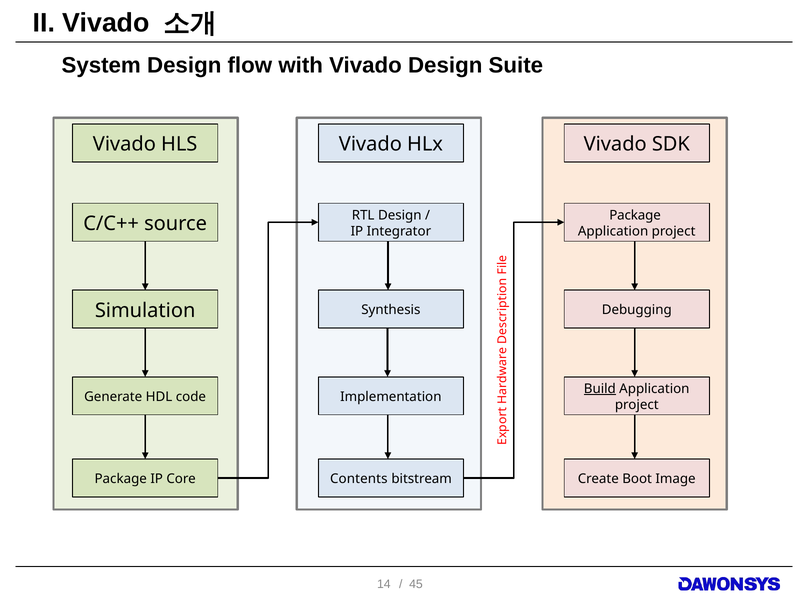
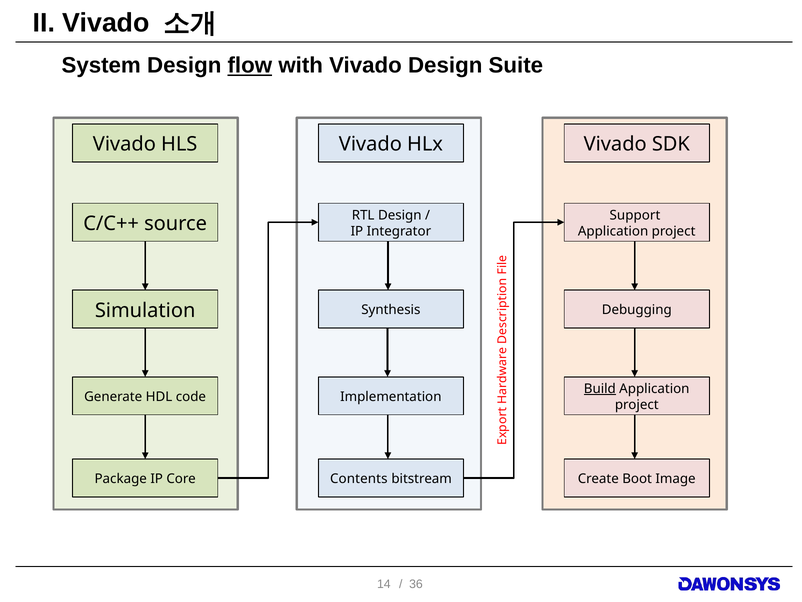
flow underline: none -> present (250, 65)
Package: Package -> Support (635, 215)
45: 45 -> 36 (416, 584)
